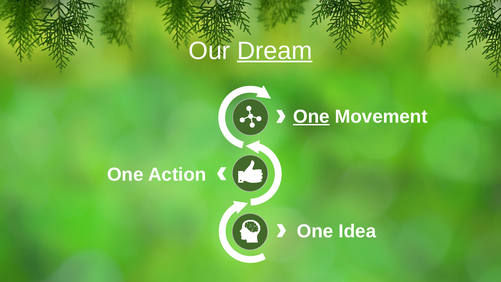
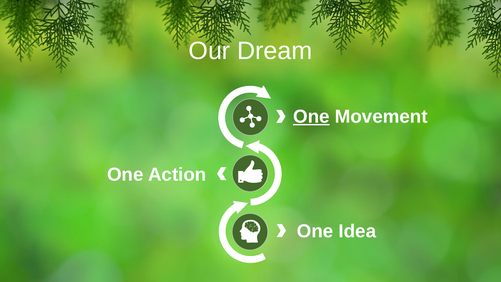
Dream underline: present -> none (275, 51)
